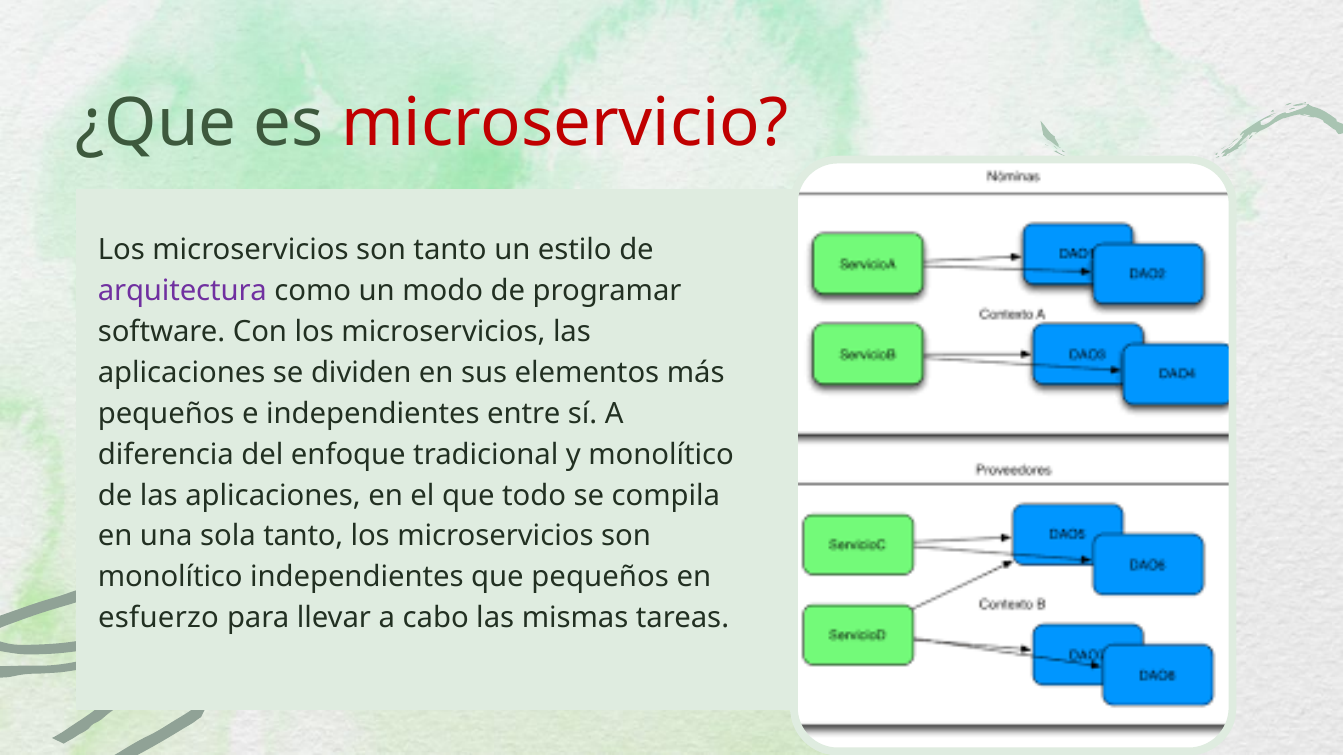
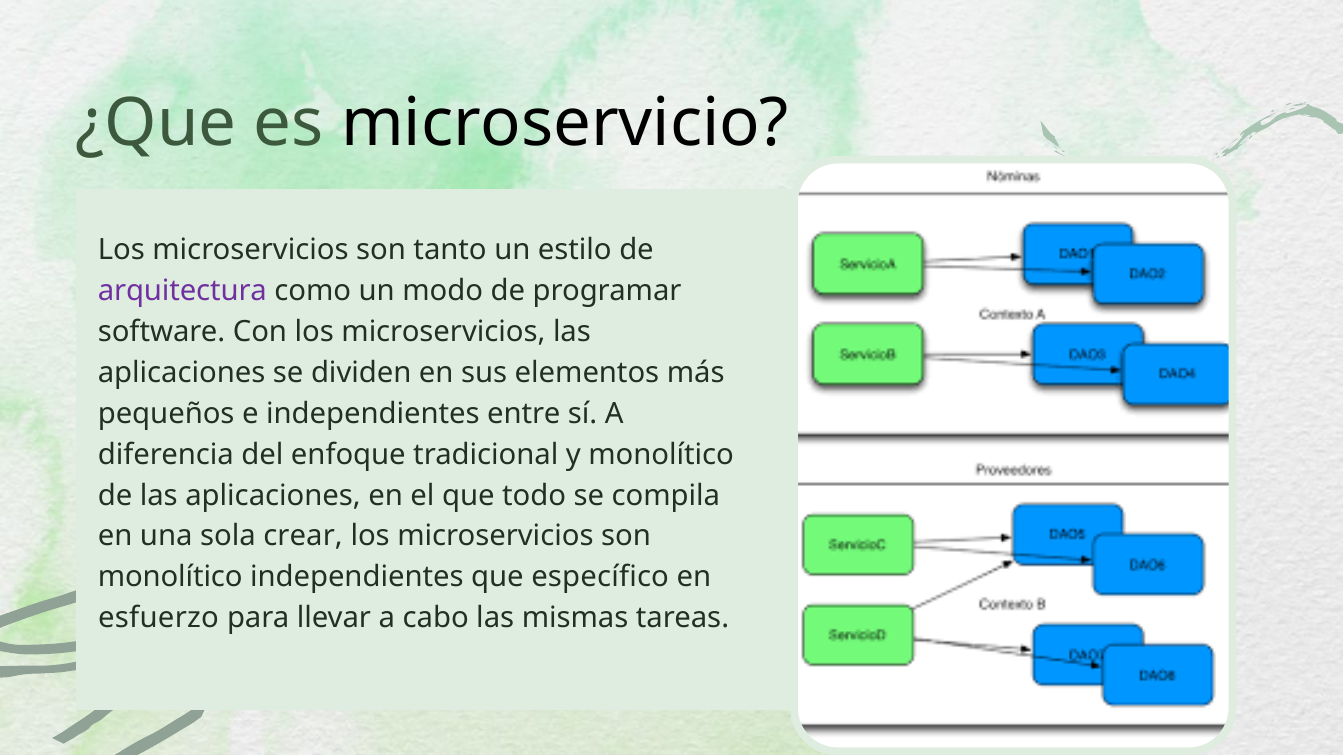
microservicio colour: red -> black (565, 123)
sola tanto: tanto -> crear (303, 537)
que pequeños: pequeños -> específico (600, 577)
